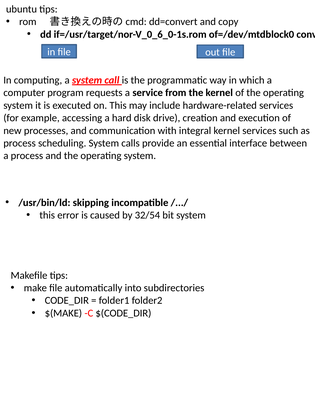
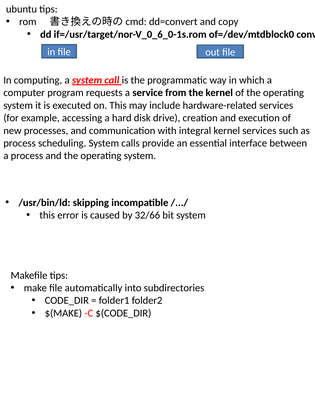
32/54: 32/54 -> 32/66 (147, 215)
